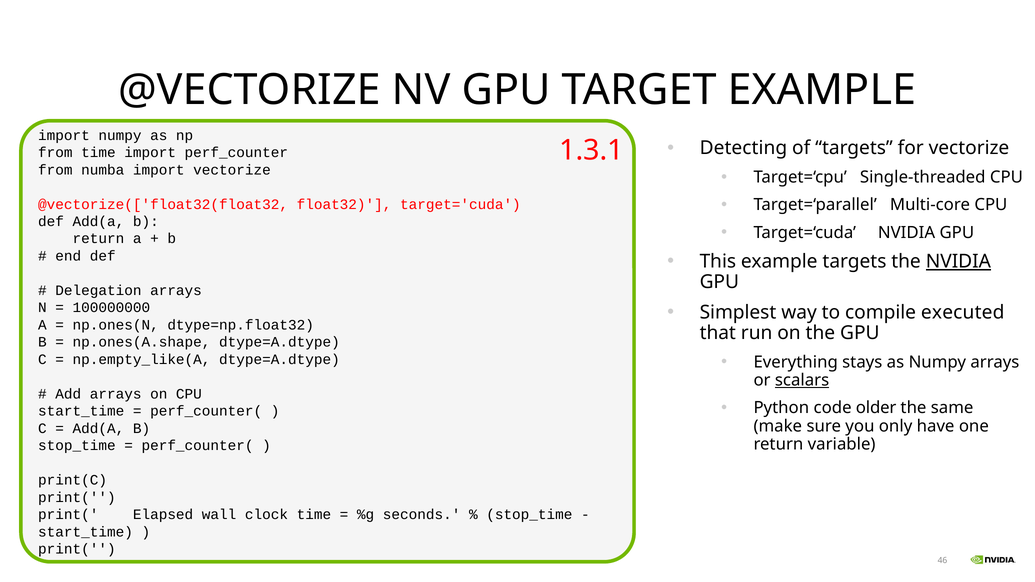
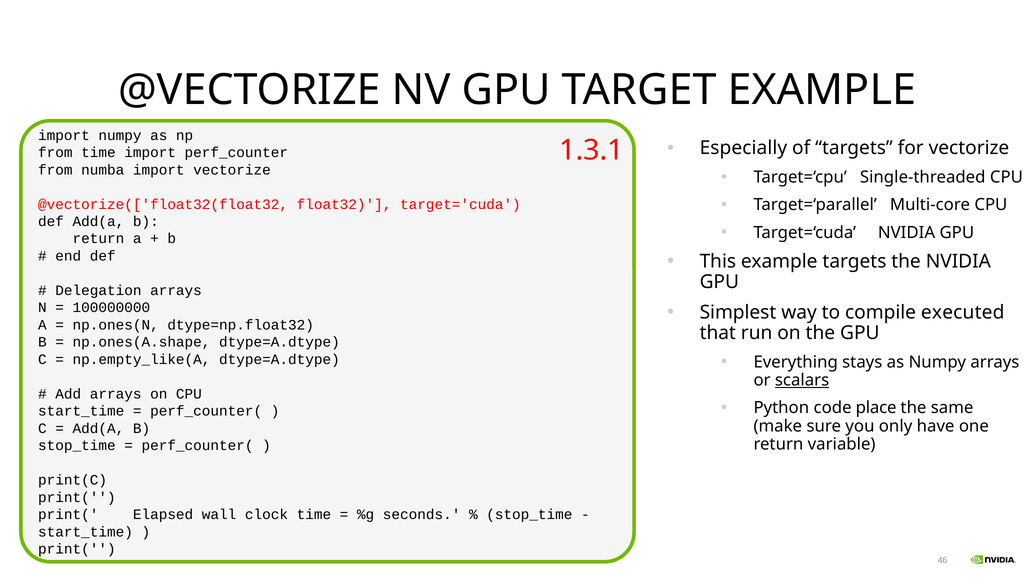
Detecting: Detecting -> Especially (743, 148)
NVIDIA underline: present -> none (958, 262)
older: older -> place (876, 408)
